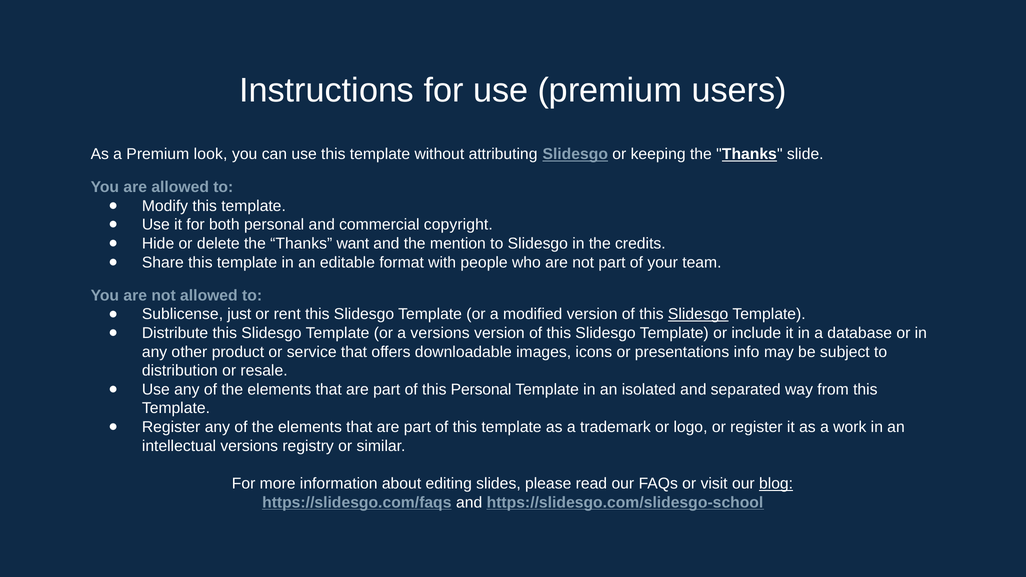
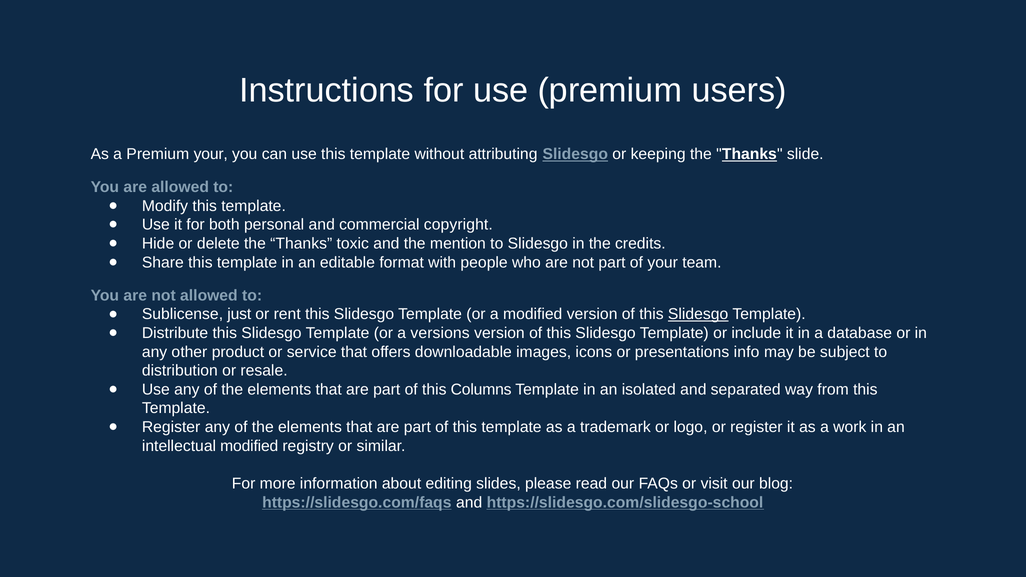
Premium look: look -> your (211, 154)
want: want -> toxic (353, 244)
this Personal: Personal -> Columns (481, 390)
intellectual versions: versions -> modified (249, 446)
blog underline: present -> none (776, 484)
